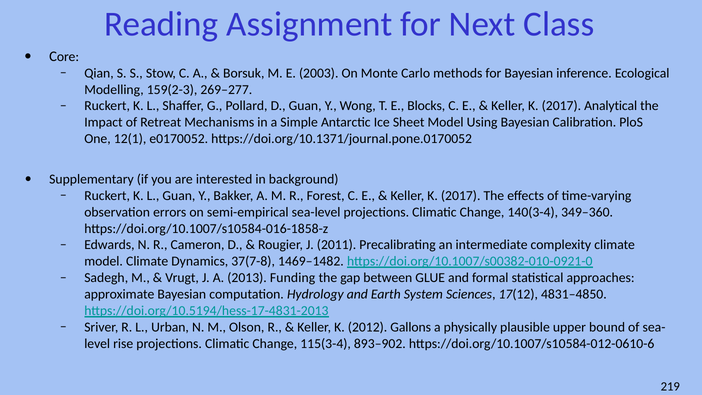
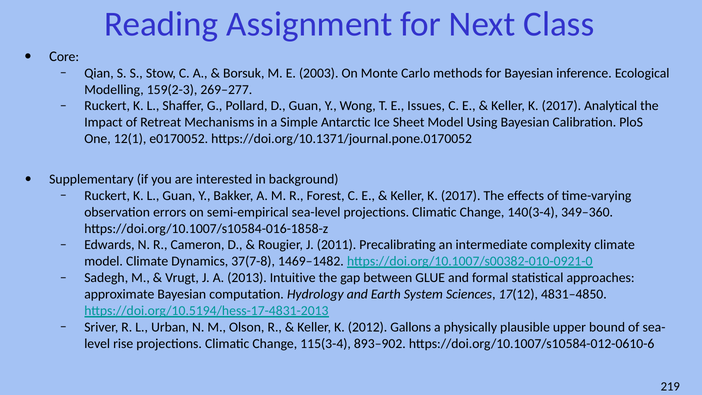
Blocks: Blocks -> Issues (426, 106)
Funding: Funding -> Intuitive (293, 278)
